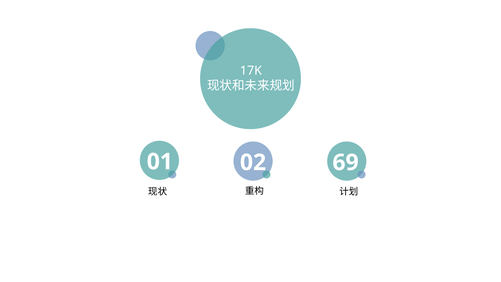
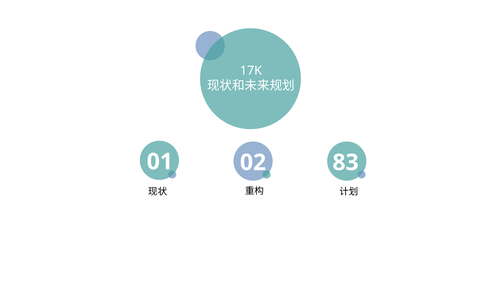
69: 69 -> 83 (346, 162)
